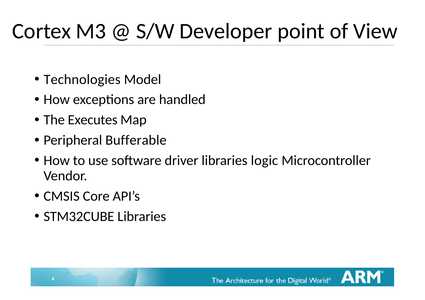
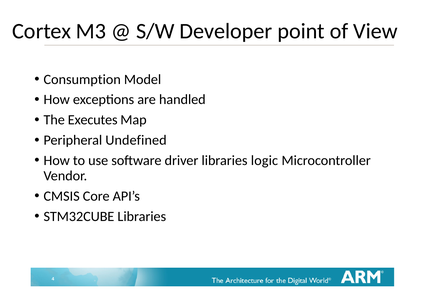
Technologies: Technologies -> Consumption (82, 79)
Bufferable: Bufferable -> Undefined (136, 140)
